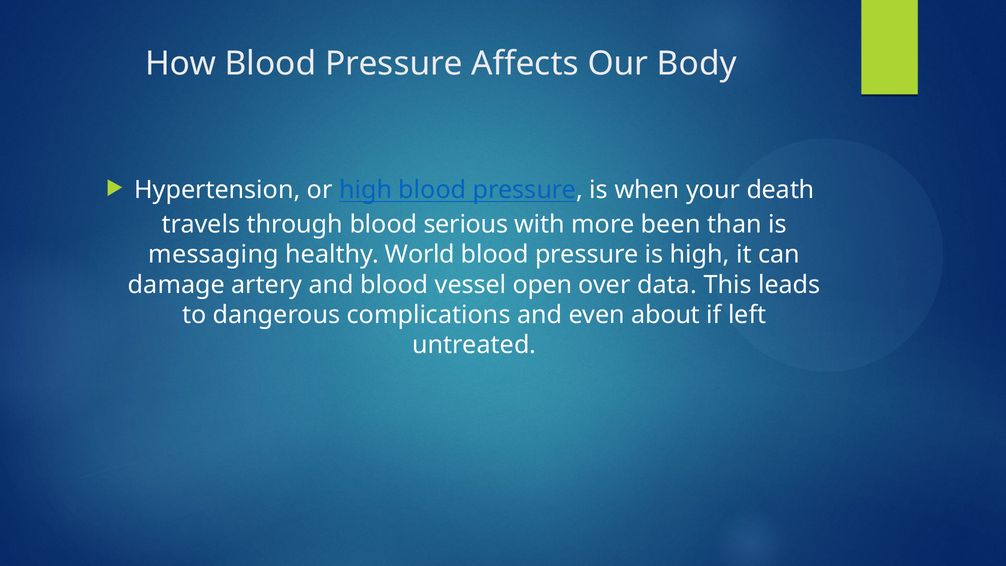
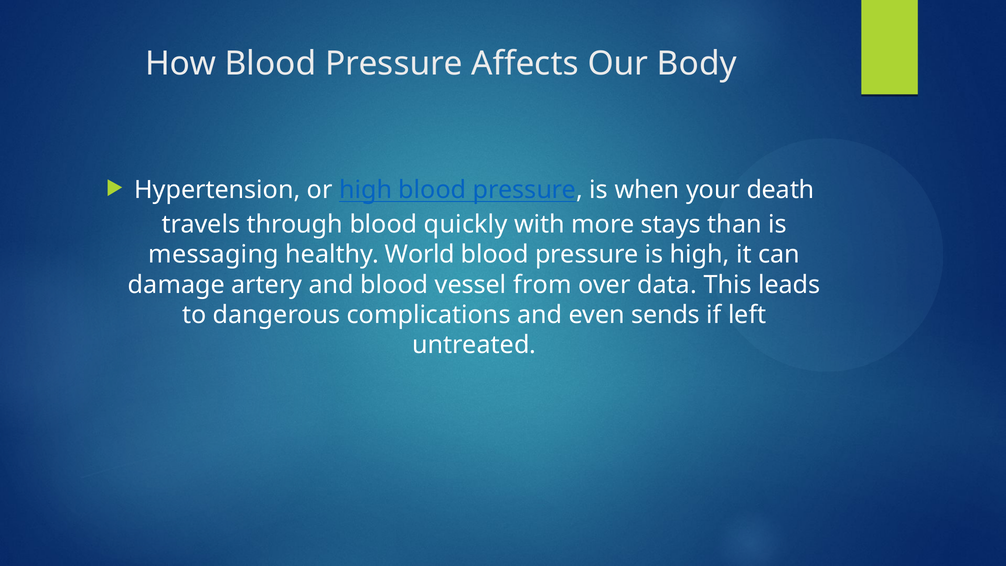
serious: serious -> quickly (466, 224)
been: been -> stays (671, 224)
open: open -> from (542, 285)
about: about -> sends (666, 315)
